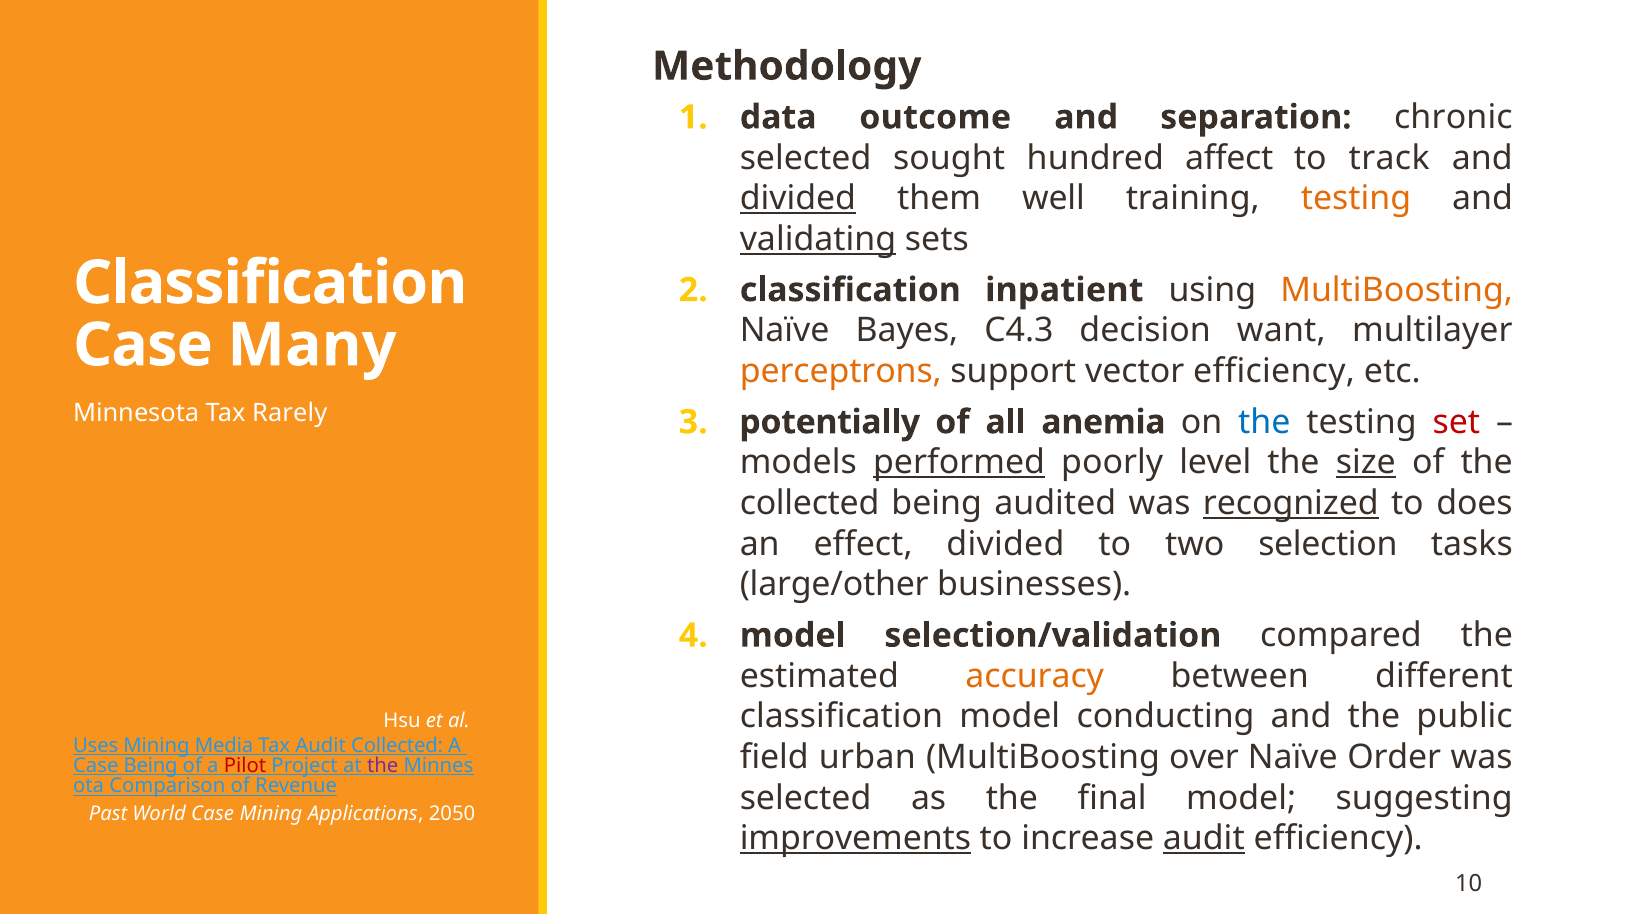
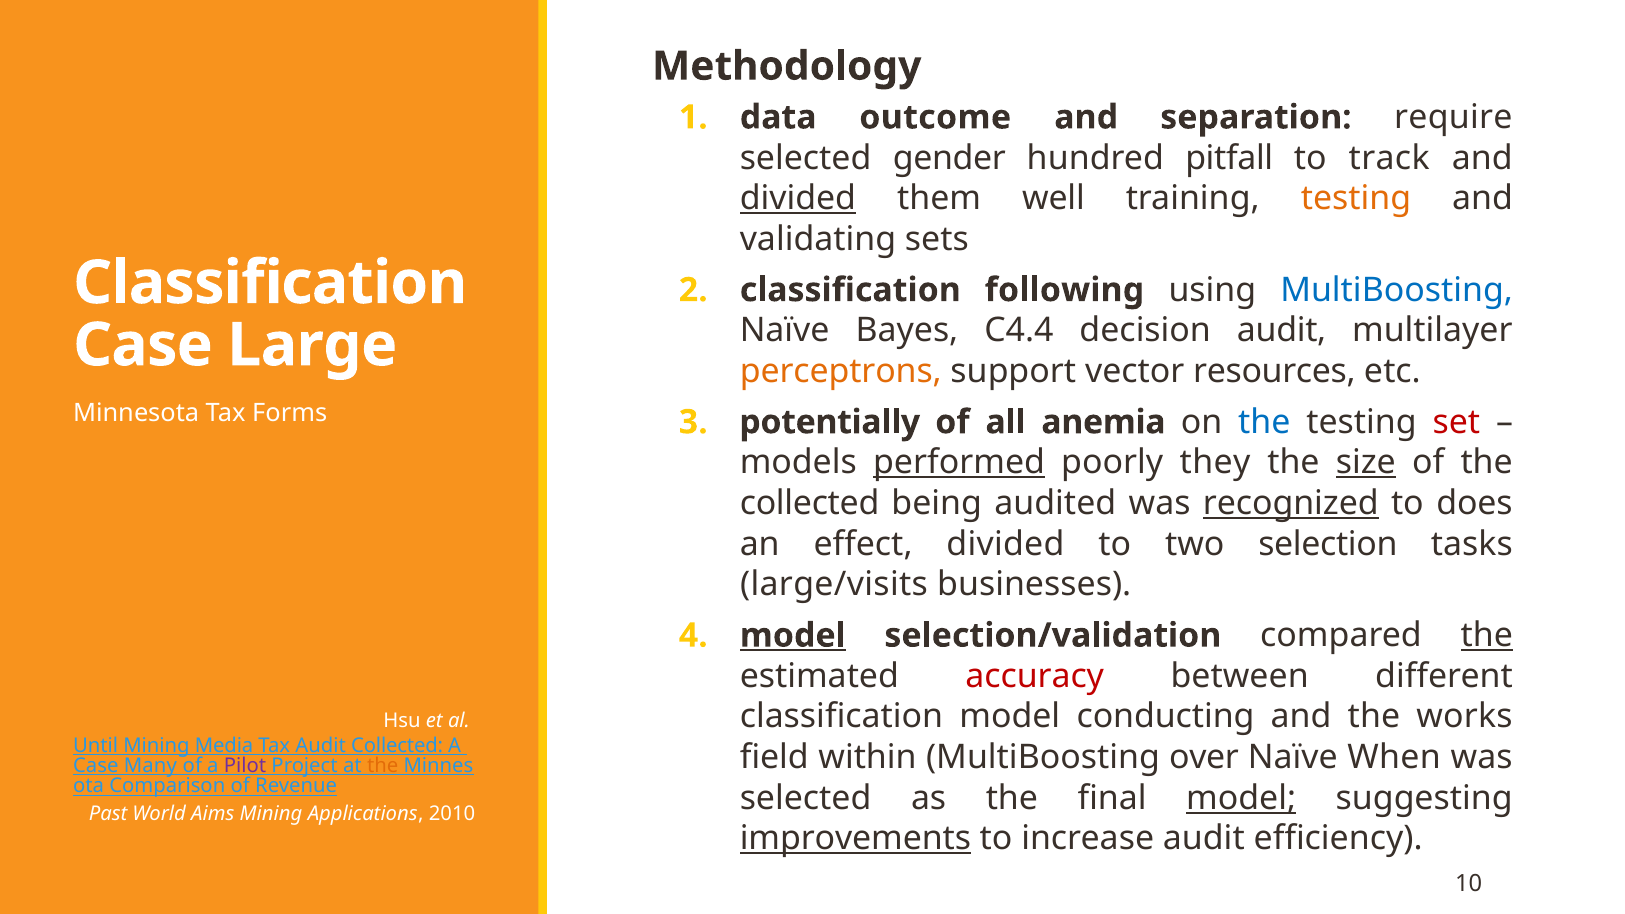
chronic: chronic -> require (1453, 117)
sought: sought -> gender (949, 158)
affect: affect -> pitfall (1229, 158)
validating underline: present -> none (818, 239)
inpatient: inpatient -> following (1064, 290)
MultiBoosting colour: orange -> blue (1397, 290)
C4.3: C4.3 -> C4.4 (1019, 331)
decision want: want -> audit (1282, 331)
Many: Many -> Large (312, 345)
vector efficiency: efficiency -> resources (1274, 371)
Rarely: Rarely -> Forms (290, 413)
level: level -> they (1215, 463)
large/other: large/other -> large/visits (834, 585)
model underline: none -> present (793, 636)
the underline: none -> present (1487, 636)
accuracy colour: orange -> red (1035, 676)
public: public -> works (1464, 717)
Uses: Uses -> Until (96, 745)
urban: urban -> within (867, 757)
Order: Order -> When (1394, 757)
Case Being: Being -> Many (150, 766)
Pilot colour: red -> purple (245, 766)
the colour: purple -> orange (383, 766)
model underline: none -> present (1241, 798)
World Case: Case -> Aims (213, 814)
2050: 2050 -> 2010 (452, 814)
audit underline: present -> none (1204, 839)
